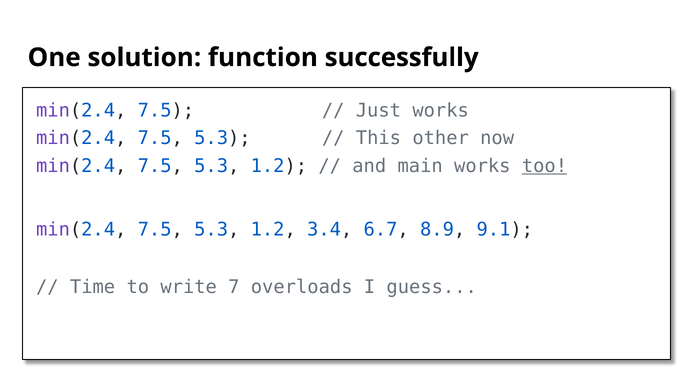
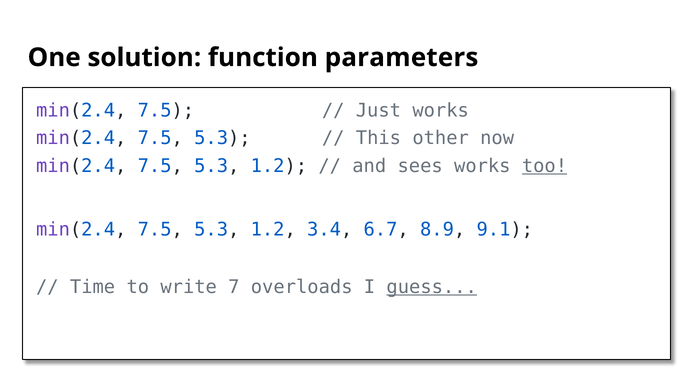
successfully: successfully -> parameters (401, 57)
main: main -> sees (420, 166)
guess underline: none -> present (432, 287)
